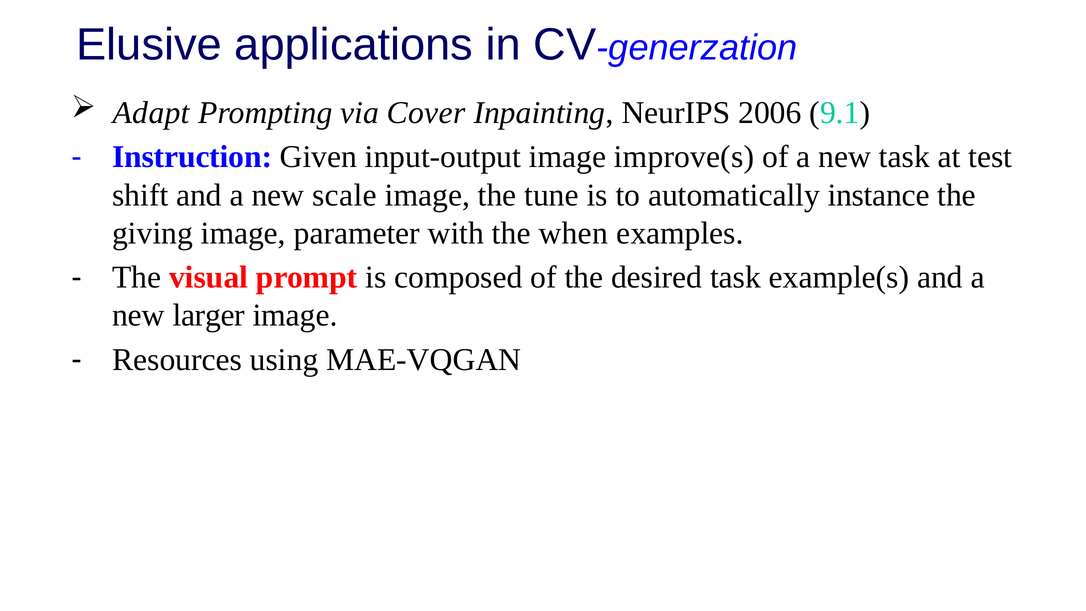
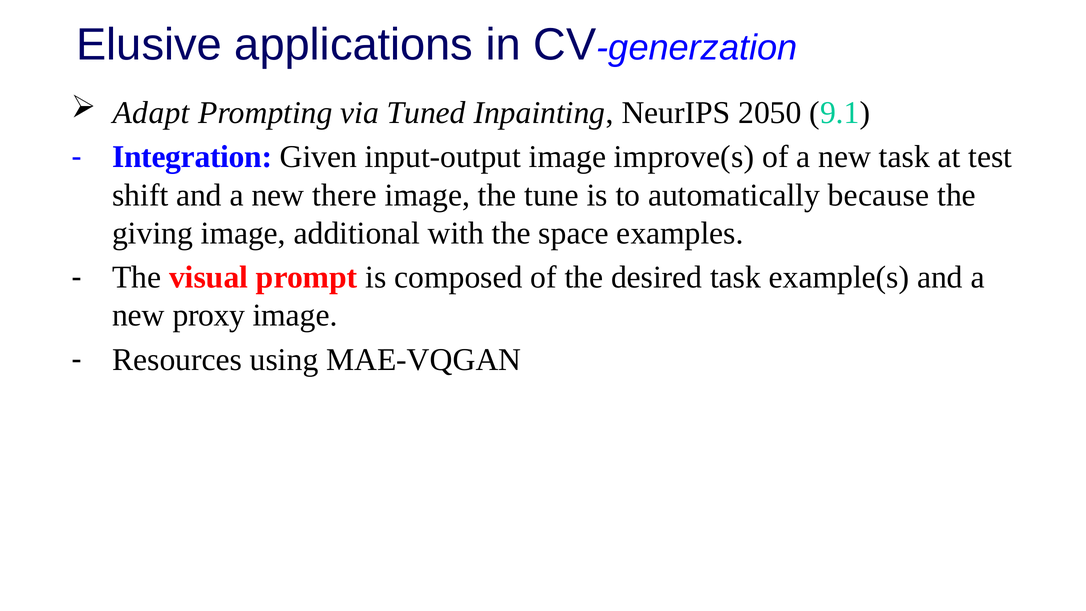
Cover: Cover -> Tuned (426, 113)
2006: 2006 -> 2050 (770, 113)
Instruction: Instruction -> Integration (192, 157)
scale: scale -> there (344, 195)
instance: instance -> because (878, 195)
parameter: parameter -> additional (357, 233)
when: when -> space (574, 233)
larger: larger -> proxy (209, 315)
